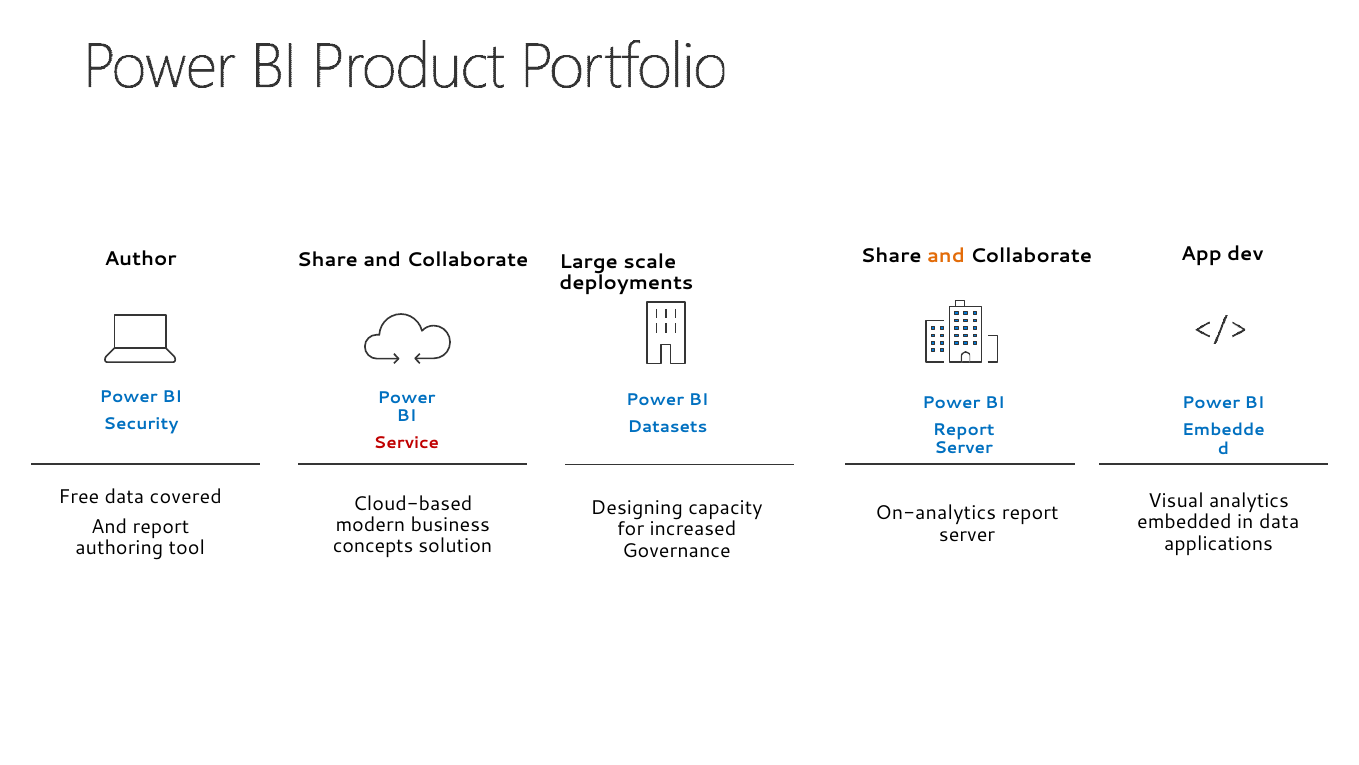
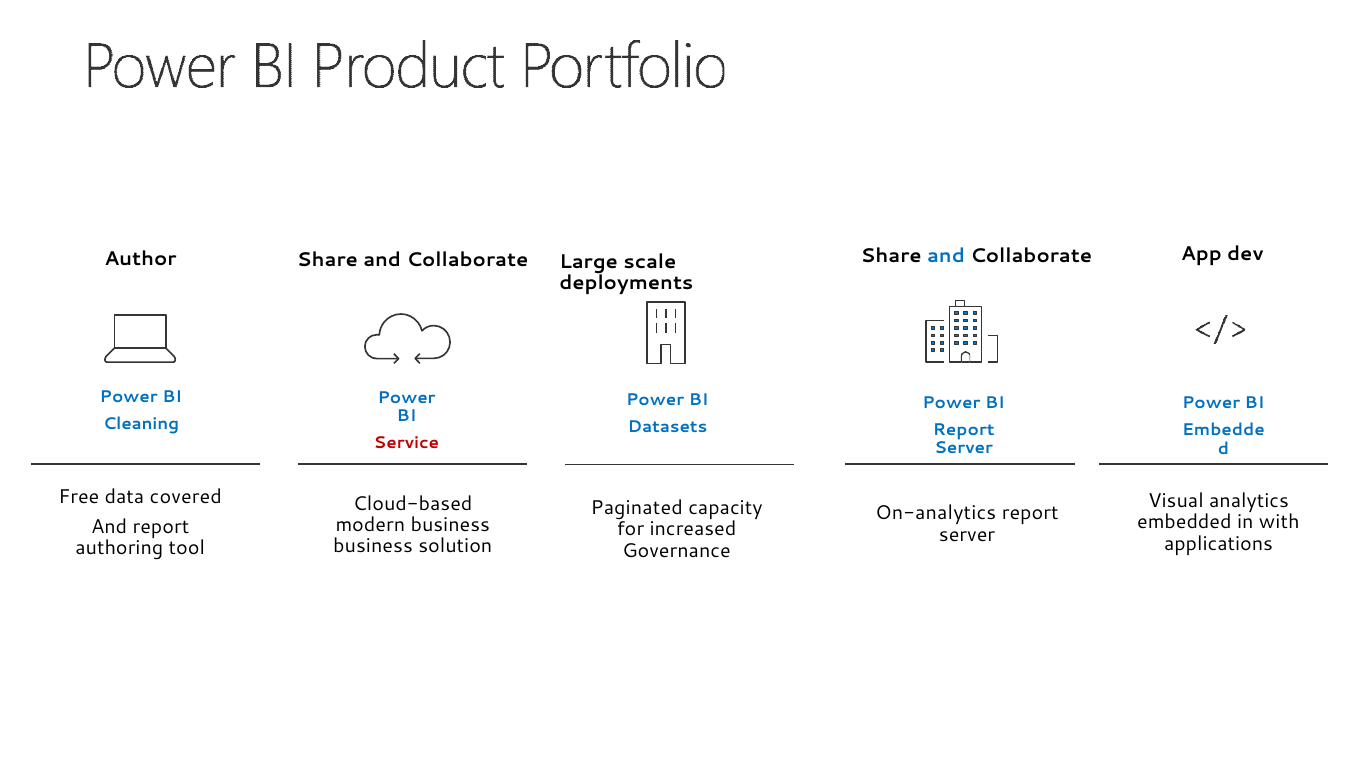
and colour: orange -> blue (946, 256)
Security: Security -> Cleaning (141, 423)
Designing: Designing -> Paginated (637, 507)
in data: data -> with (1279, 522)
concepts: concepts -> business (373, 546)
